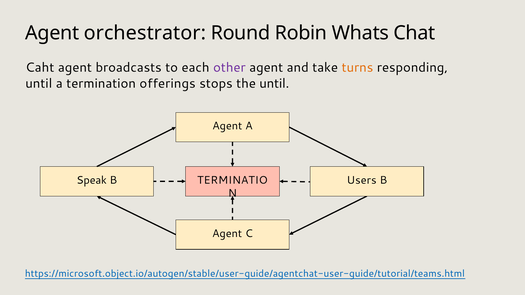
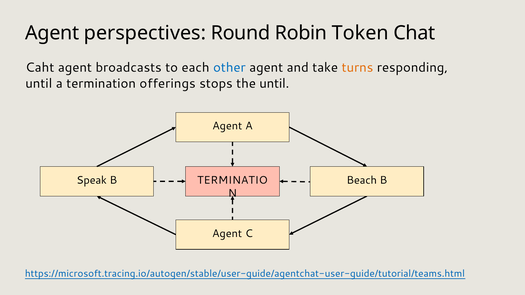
orchestrator: orchestrator -> perspectives (145, 33)
Whats: Whats -> Token (360, 33)
other colour: purple -> blue (229, 68)
Users: Users -> Beach (362, 180)
https://microsoft.object.io/autogen/stable/user-guide/agentchat-user-guide/tutorial/teams.html: https://microsoft.object.io/autogen/stable/user-guide/agentchat-user-guide/tutorial/teams.html -> https://microsoft.tracing.io/autogen/stable/user-guide/agentchat-user-guide/tutorial/teams.html (245, 274)
